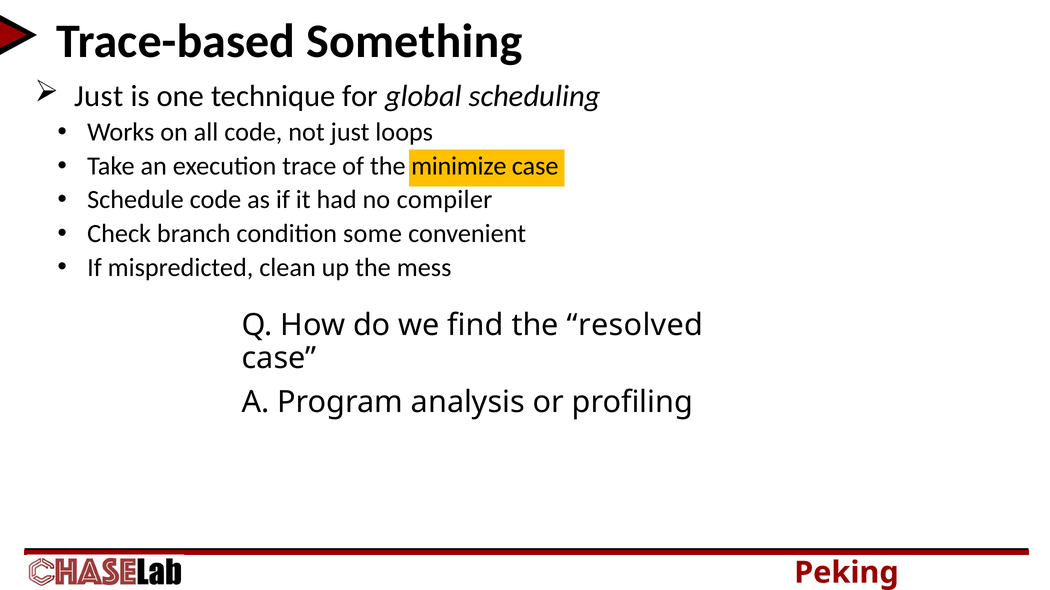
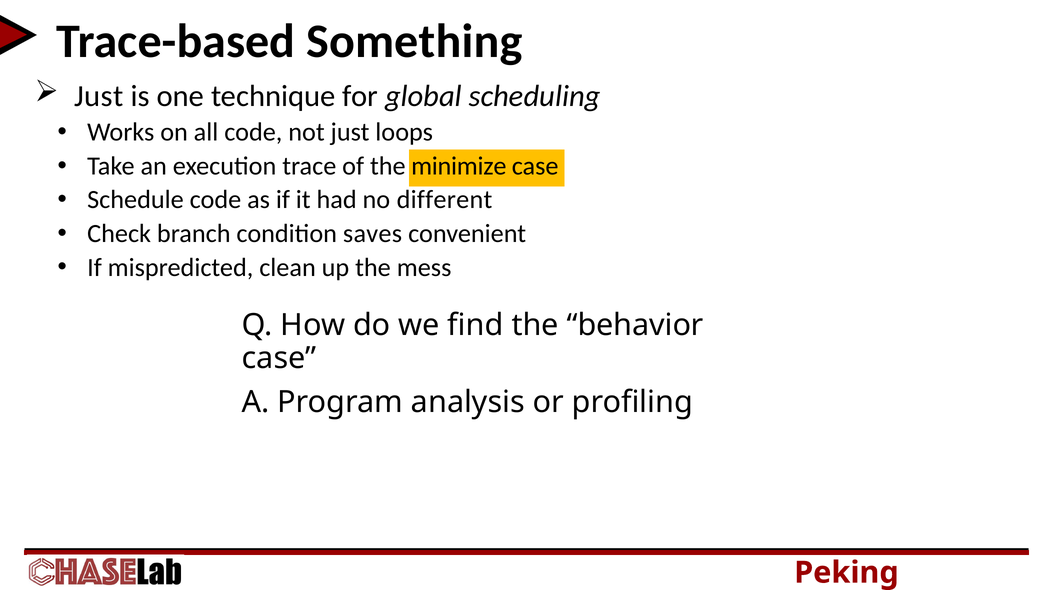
compiler: compiler -> different (444, 200)
some: some -> saves (373, 234)
resolved: resolved -> behavior (635, 326)
